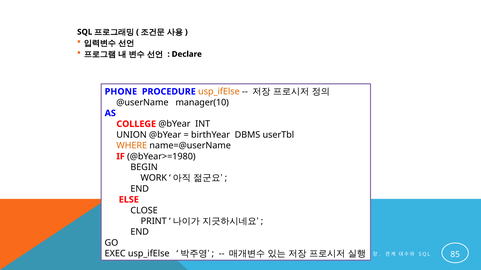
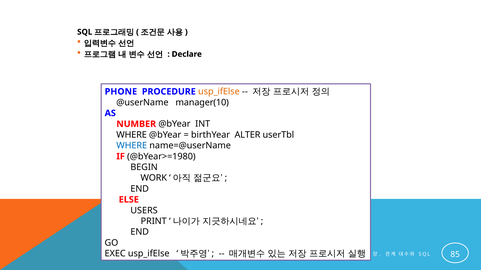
COLLEGE: COLLEGE -> NUMBER (136, 124)
UNION: UNION -> WHERE (132, 135)
DBMS: DBMS -> ALTER (248, 135)
WHERE colour: orange -> blue (132, 146)
CLOSE: CLOSE -> USERS (144, 211)
